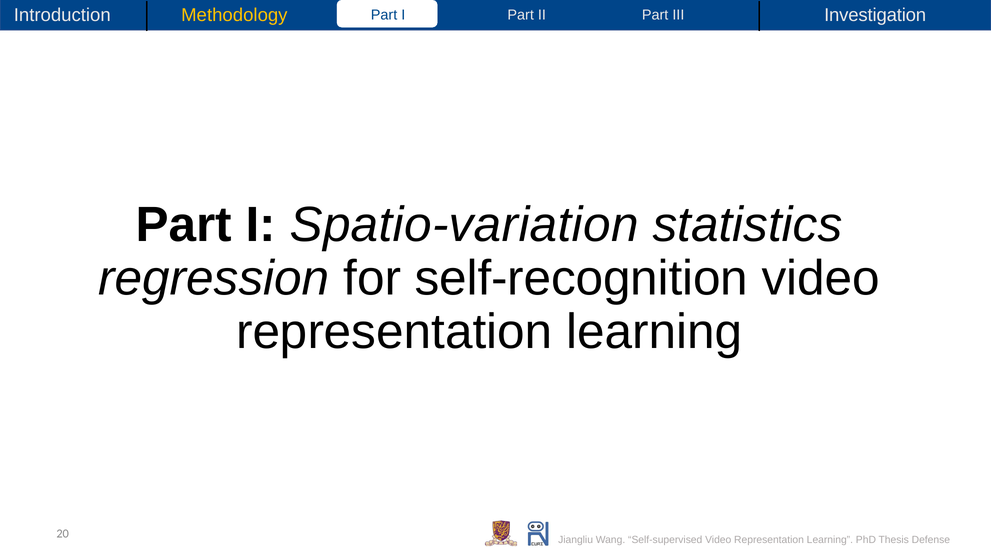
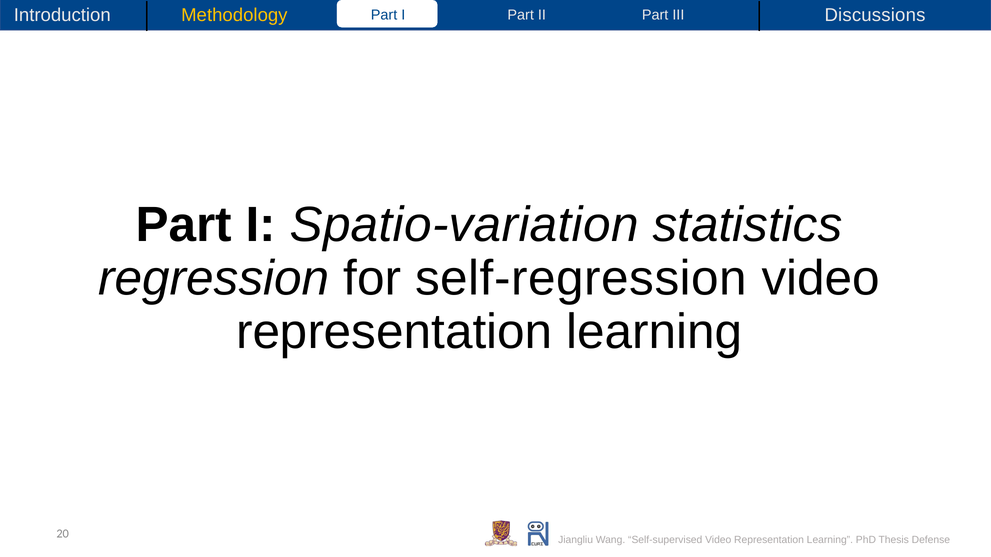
Investigation: Investigation -> Discussions (875, 15)
self-recognition: self-recognition -> self-regression (581, 278)
